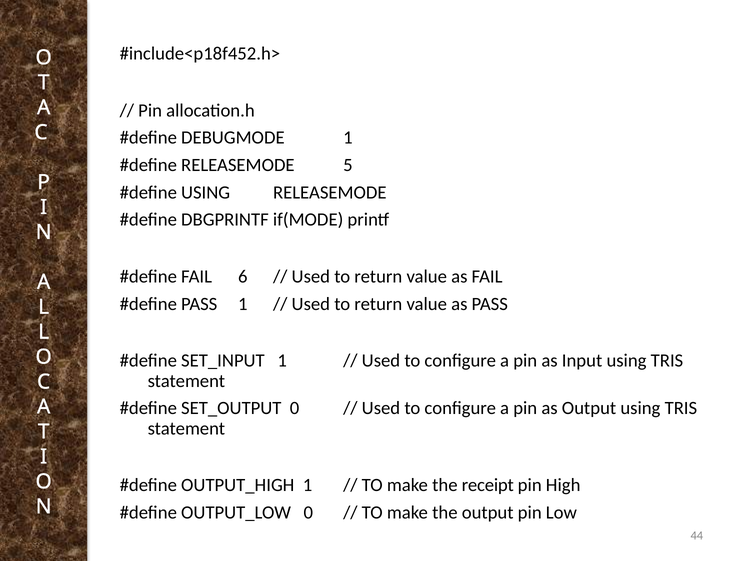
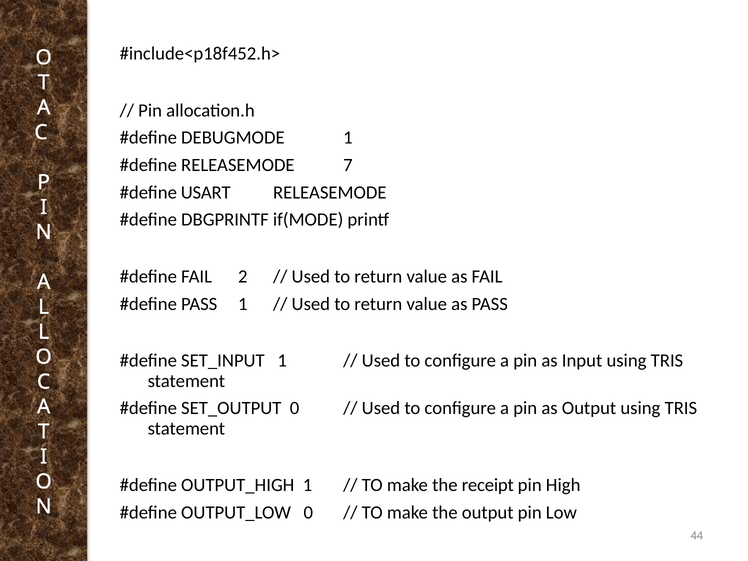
5: 5 -> 7 (348, 165)
USING: USING -> USART (206, 192)
6: 6 -> 2 (243, 277)
